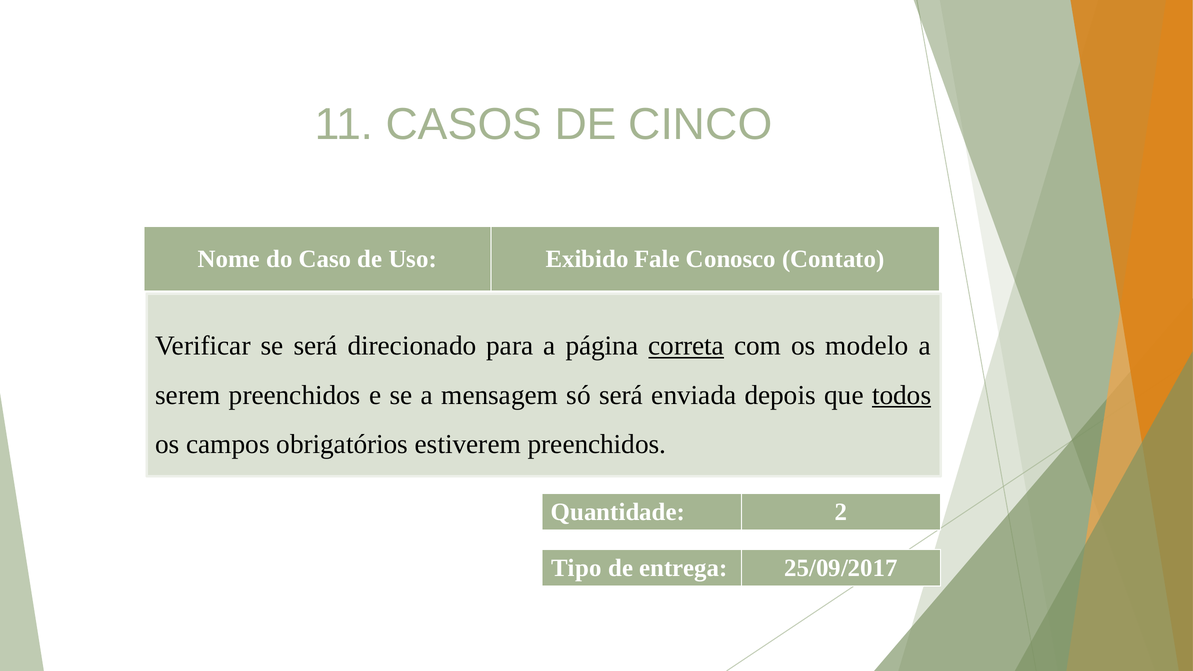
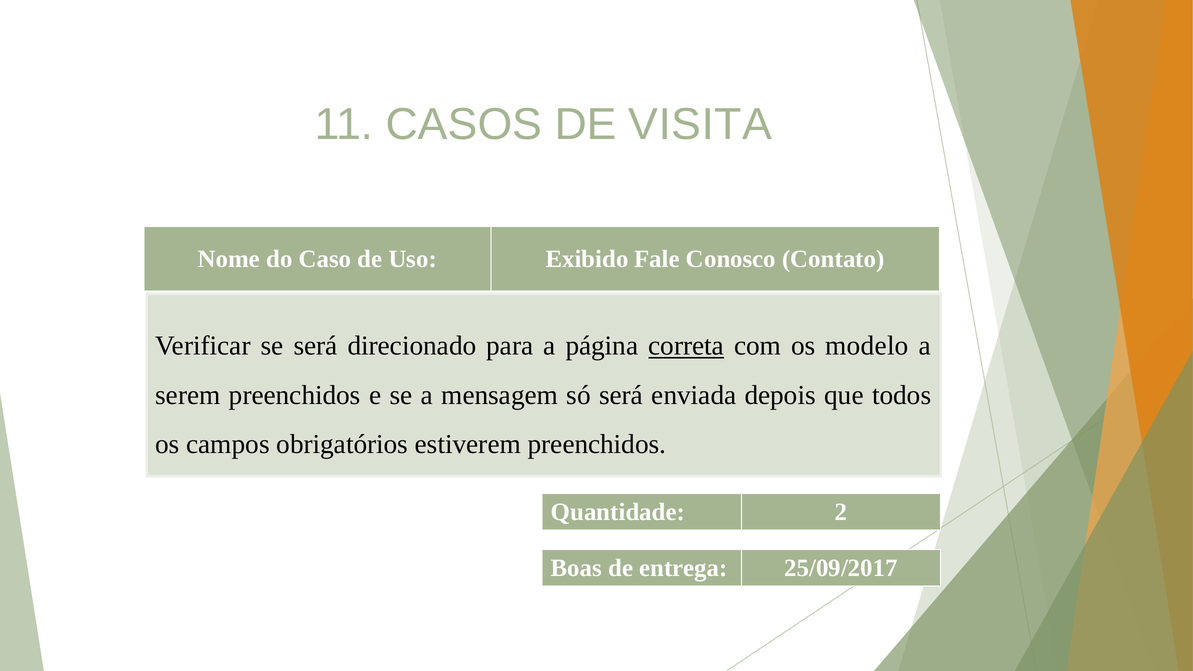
CINCO: CINCO -> VISITA (700, 124)
todos underline: present -> none (902, 395)
Tipo: Tipo -> Boas (576, 568)
